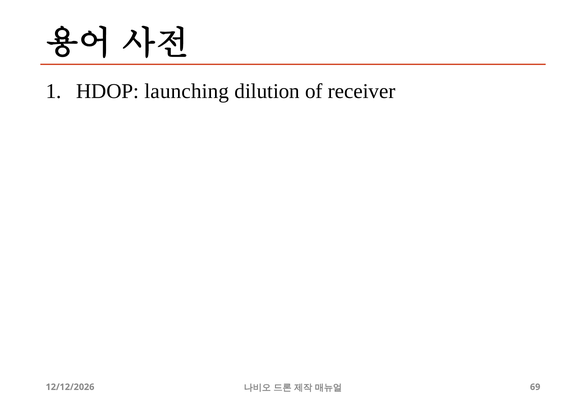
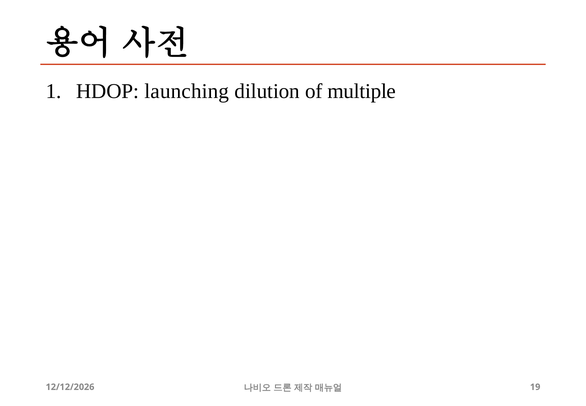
receiver: receiver -> multiple (362, 91)
69: 69 -> 19 (535, 387)
